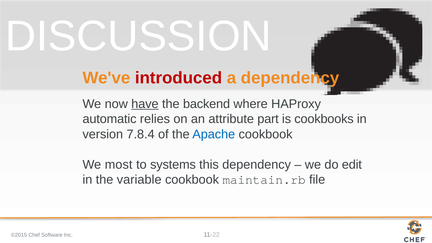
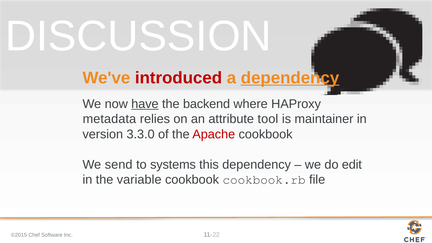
dependency underline: none -> present (290, 78)
automatic: automatic -> metadata (109, 119)
part: part -> tool (268, 119)
cookbooks: cookbooks -> maintainer (324, 119)
7.8.4: 7.8.4 -> 3.3.0 (141, 134)
Apache colour: blue -> red (214, 134)
most: most -> send (119, 165)
maintain.rb: maintain.rb -> cookbook.rb (264, 180)
